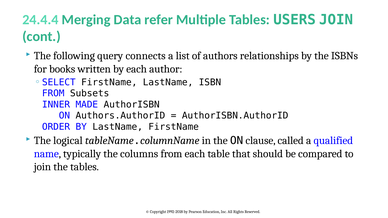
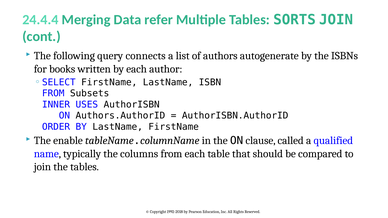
USERS: USERS -> SORTS (295, 20)
relationships: relationships -> autogenerate (269, 56)
MADE: MADE -> USES (87, 105)
logical: logical -> enable (68, 141)
